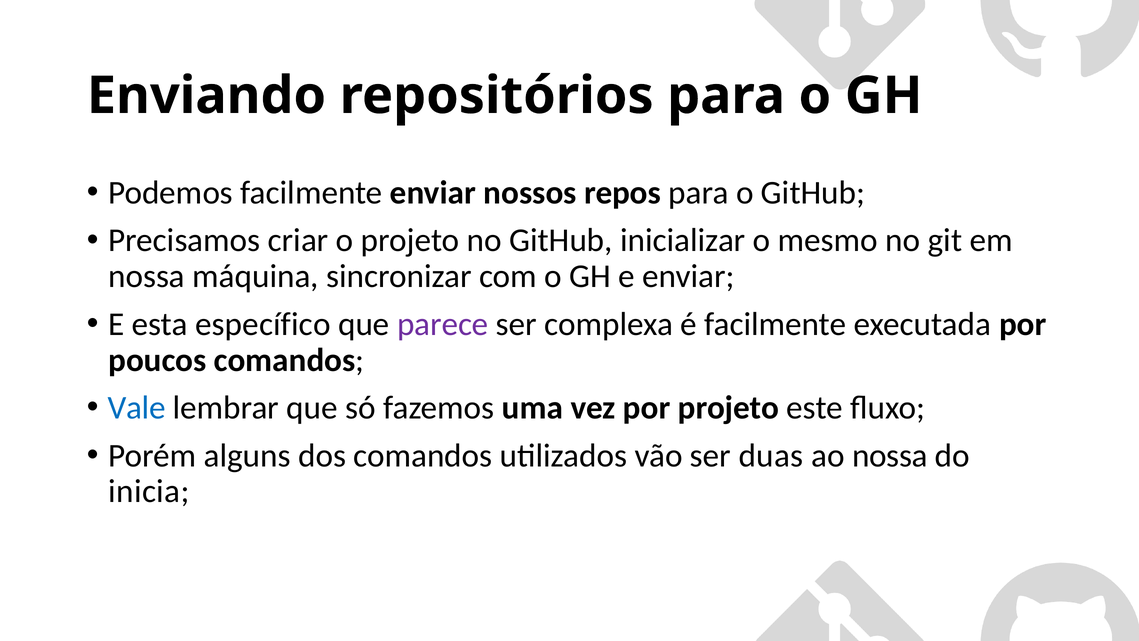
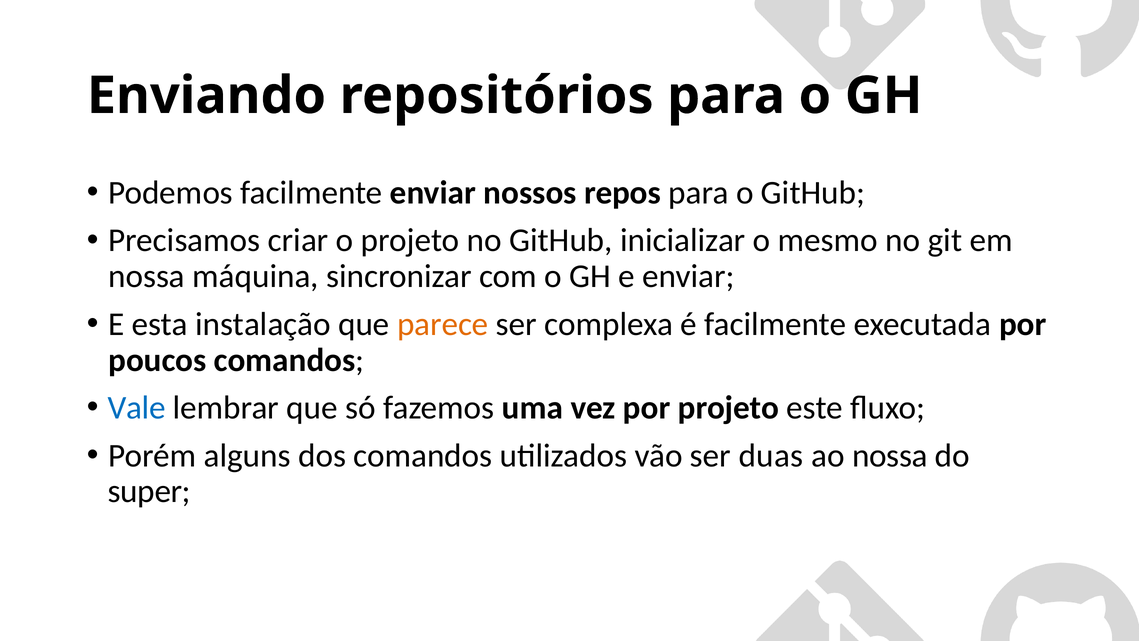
específico: específico -> instalação (263, 324)
parece colour: purple -> orange (443, 324)
inicia: inicia -> super (149, 491)
